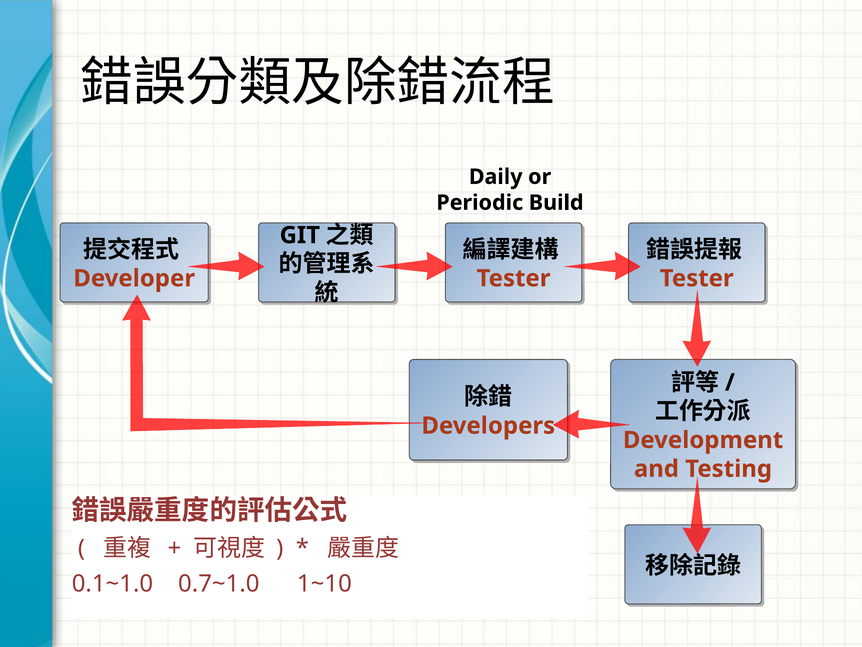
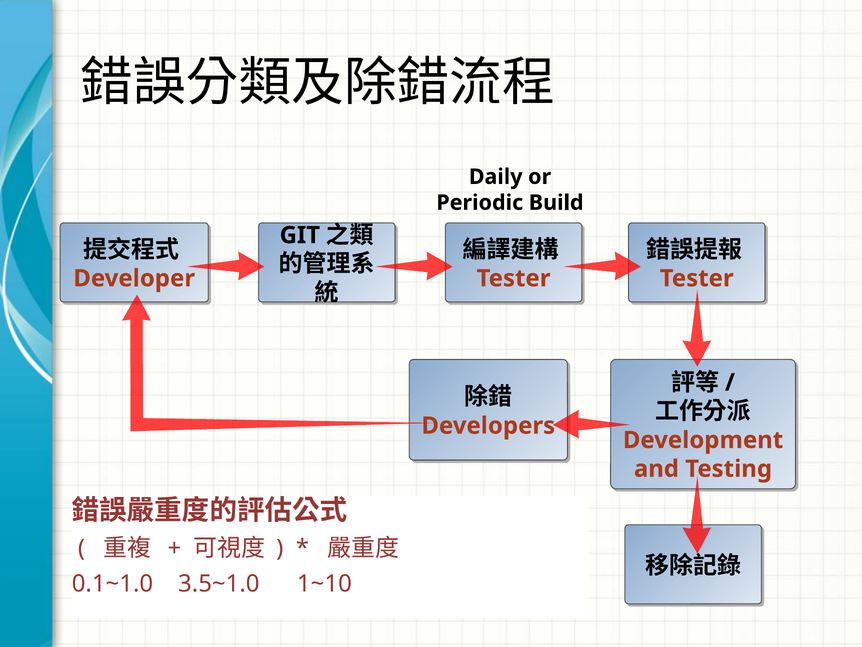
0.7~1.0: 0.7~1.0 -> 3.5~1.0 (219, 583)
